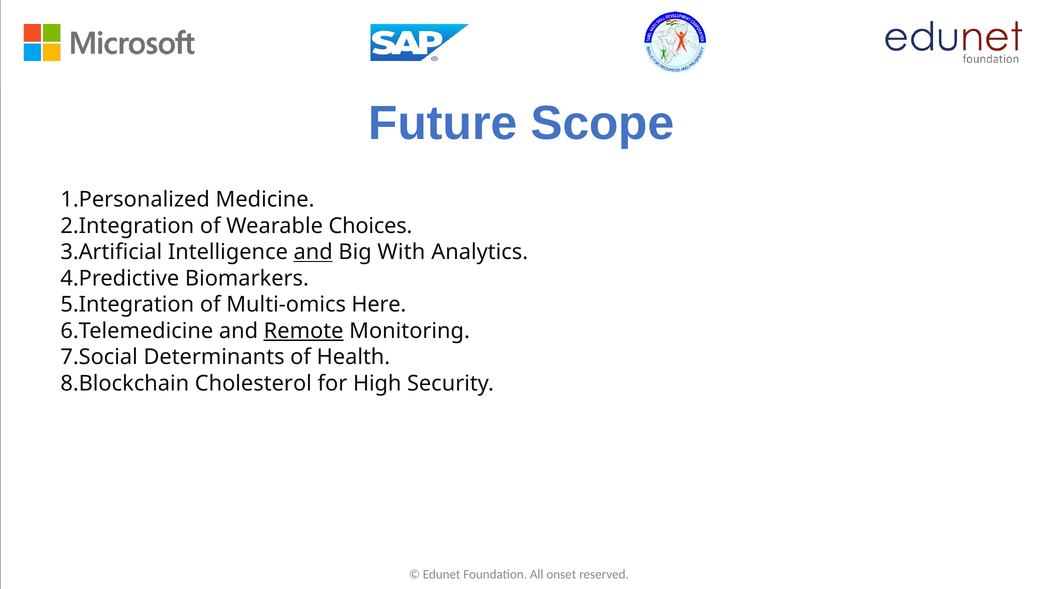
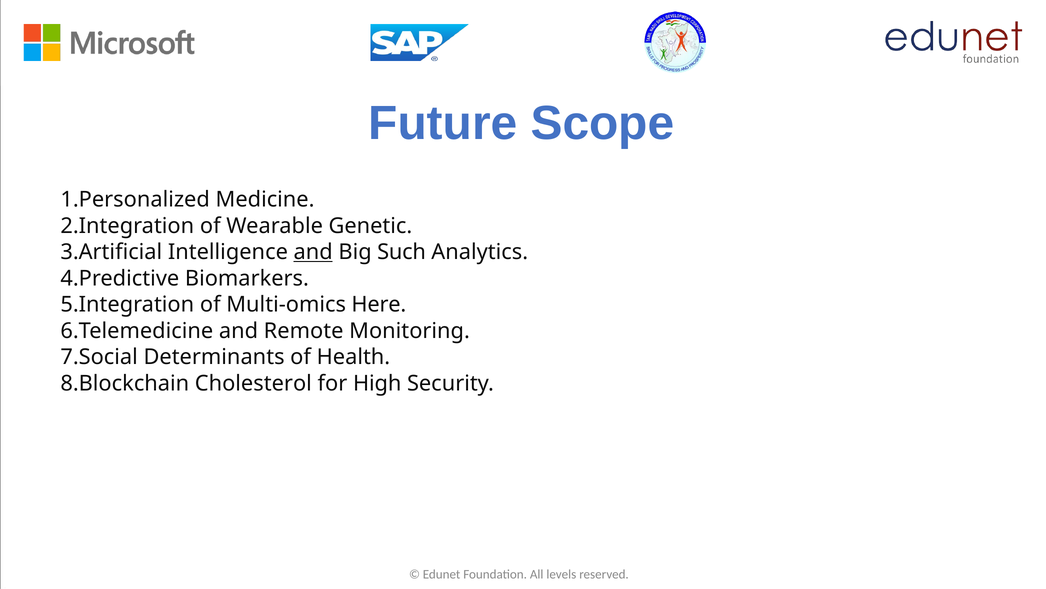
Choices: Choices -> Genetic (370, 226)
With: With -> Such (402, 252)
Remote underline: present -> none (304, 331)
onset: onset -> levels (561, 574)
